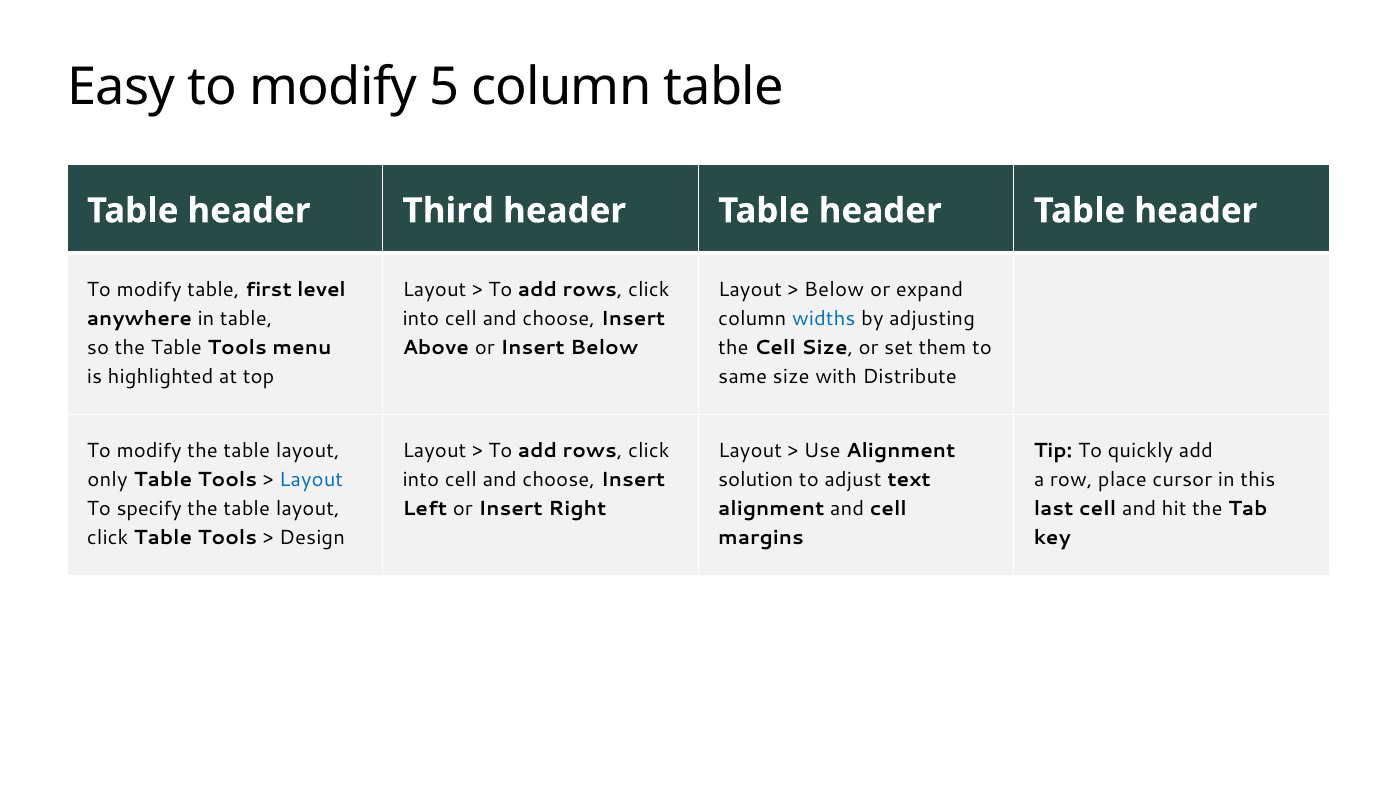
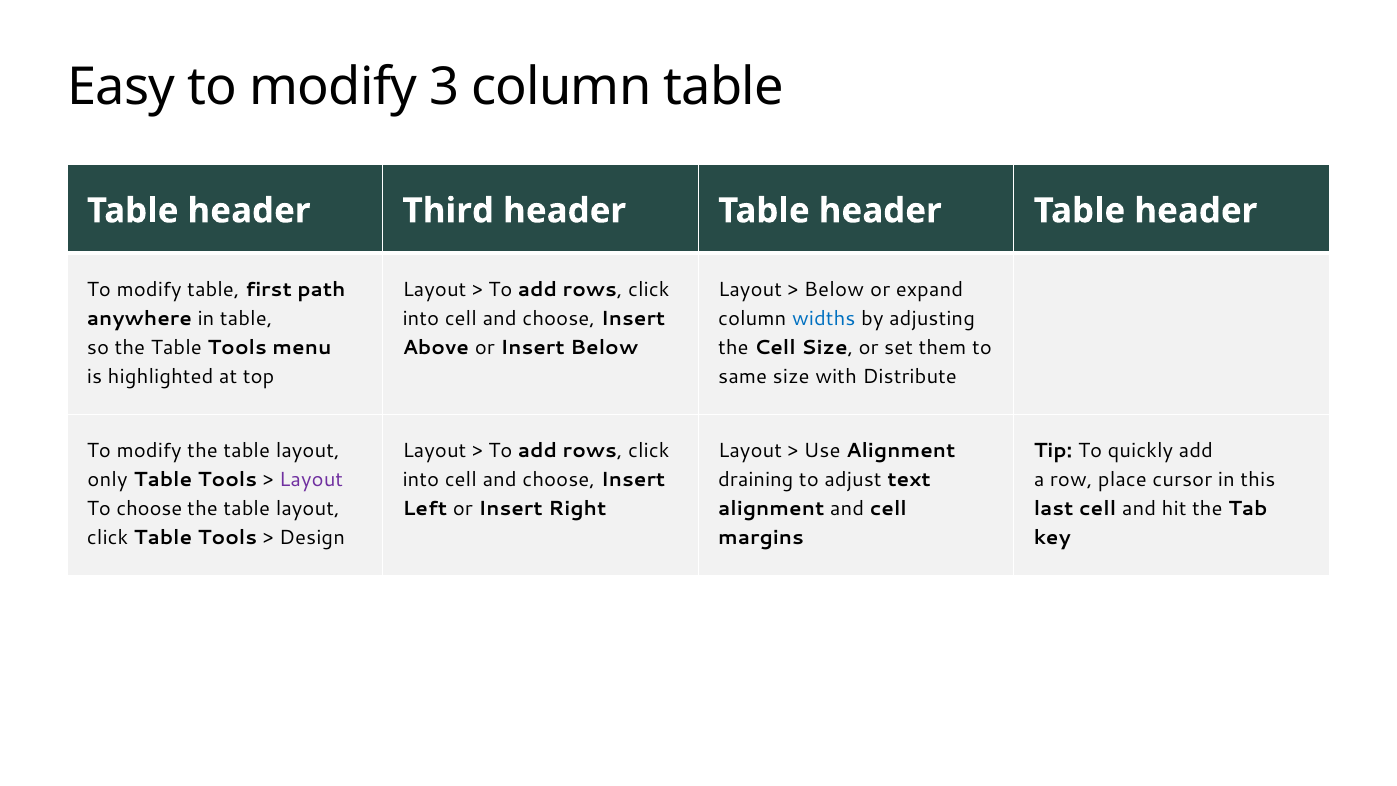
5: 5 -> 3 (444, 87)
level: level -> path (321, 289)
Layout colour: blue -> purple (311, 480)
solution: solution -> draining (756, 480)
To specify: specify -> choose (149, 509)
